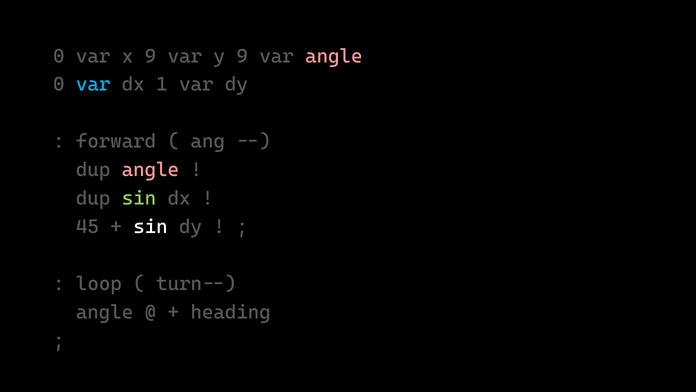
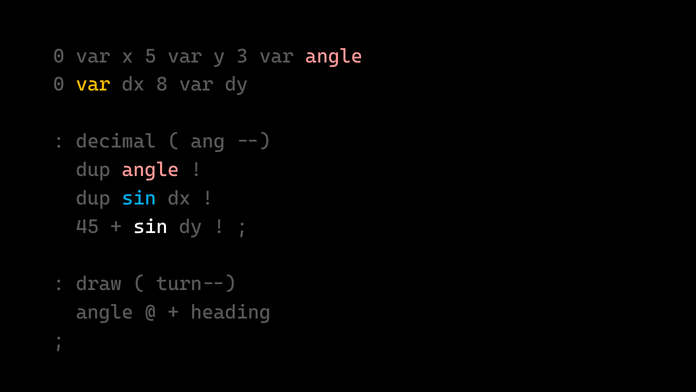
x 9: 9 -> 5 (150, 56)
y 9: 9 -> 3 (242, 56)
var colour: light blue -> yellow (93, 84)
1: 1 -> 8 (162, 84)
forward: forward -> decimal (116, 141)
sin colour: light green -> light blue (139, 198)
loop: loop -> draw (99, 283)
